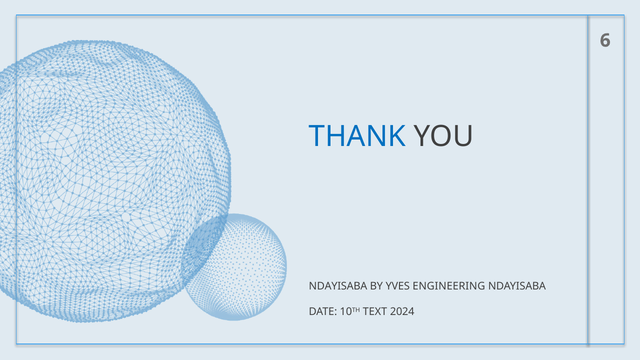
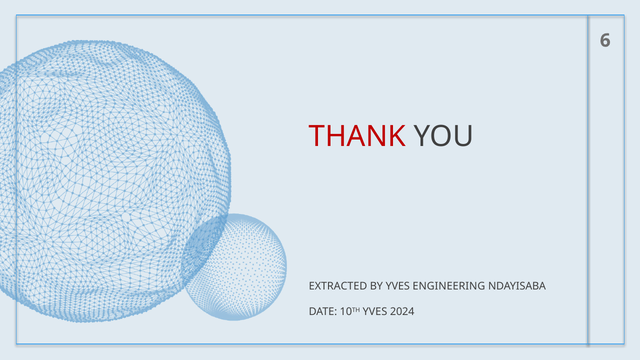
THANK colour: blue -> red (357, 137)
NDAYISABA: NDAYISABA -> EXTRACTED (338, 286)
10TH TEXT: TEXT -> YVES (375, 312)
